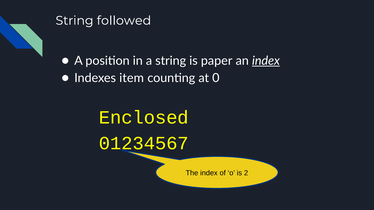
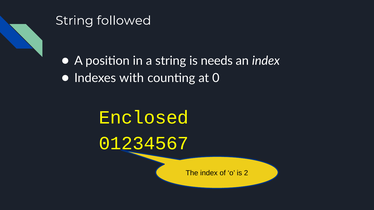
paper: paper -> needs (217, 61)
index underline: present -> none (266, 61)
item: item -> with (132, 78)
